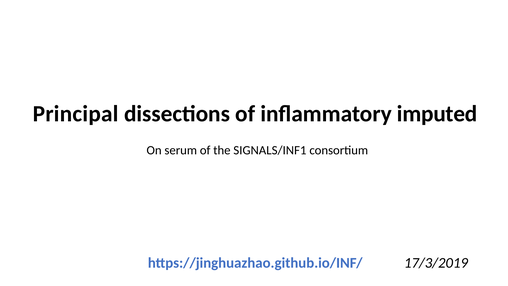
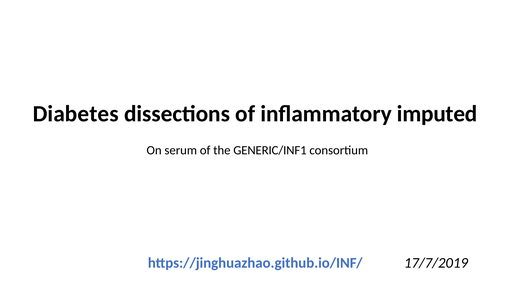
Principal: Principal -> Diabetes (76, 114)
SIGNALS/INF1: SIGNALS/INF1 -> GENERIC/INF1 (270, 150)
17/3/2019: 17/3/2019 -> 17/7/2019 (436, 263)
